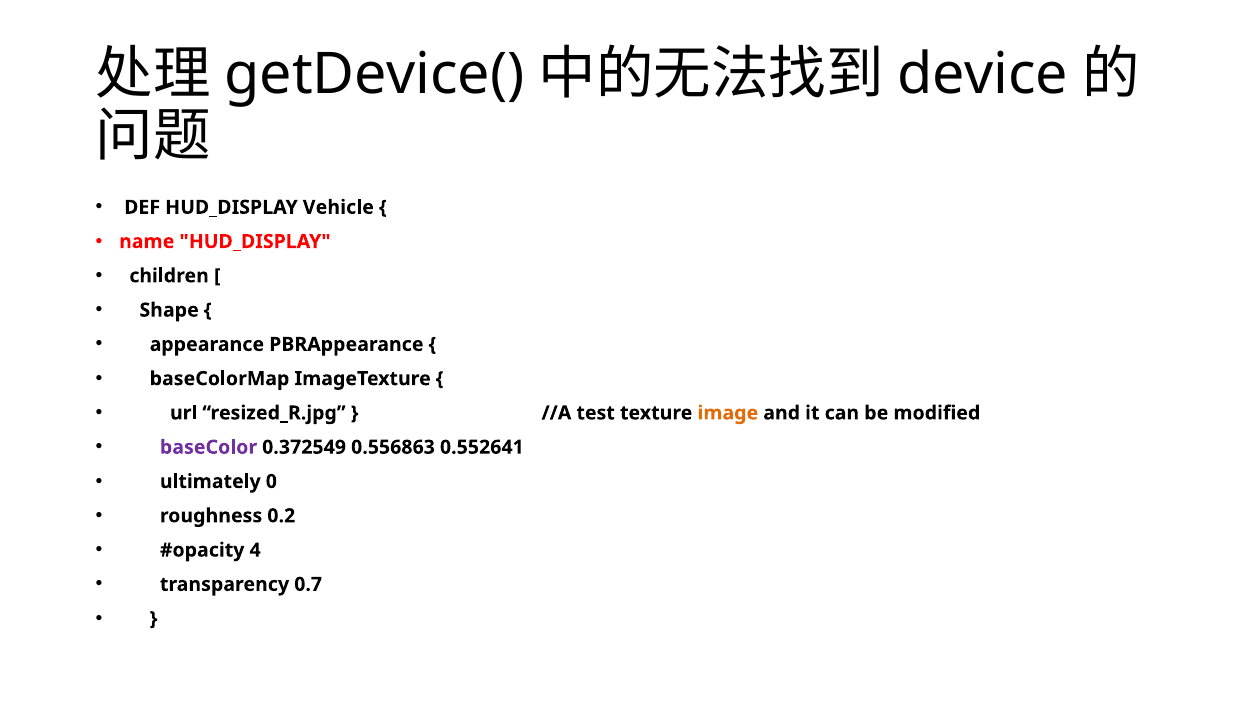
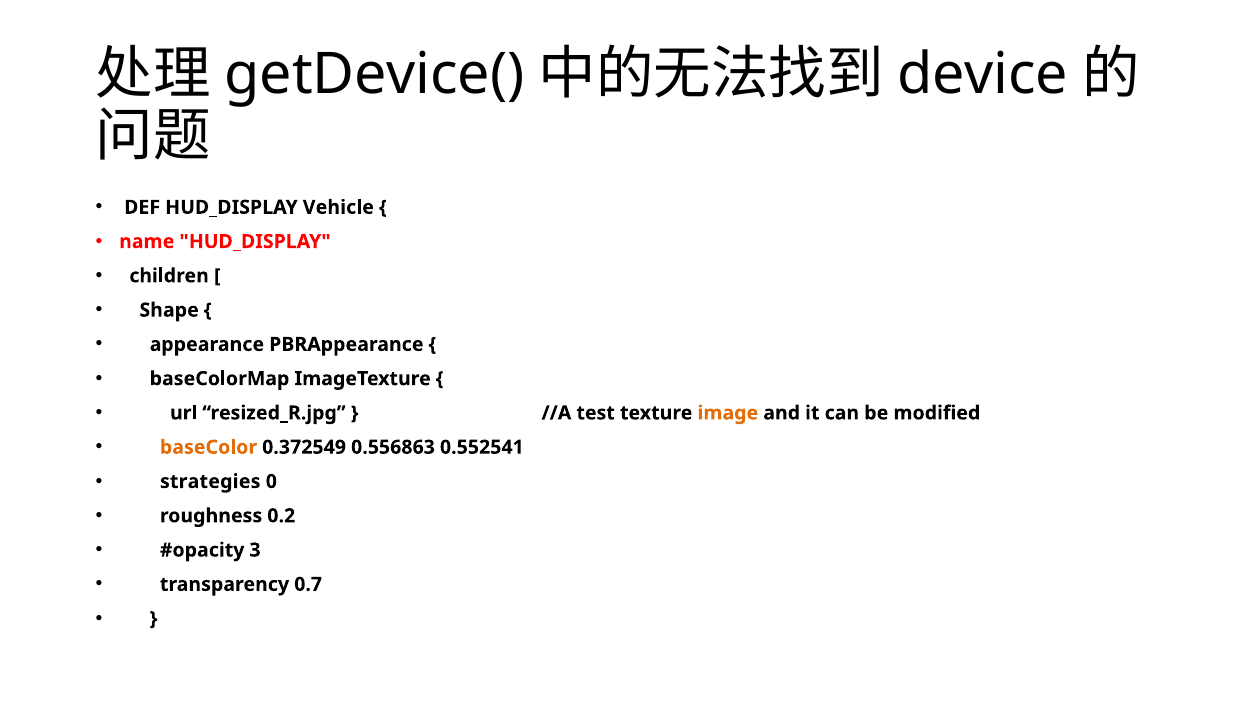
baseColor colour: purple -> orange (209, 447)
0.552641: 0.552641 -> 0.552541 (482, 447)
ultimately: ultimately -> strategies (210, 481)
4: 4 -> 3 (255, 550)
